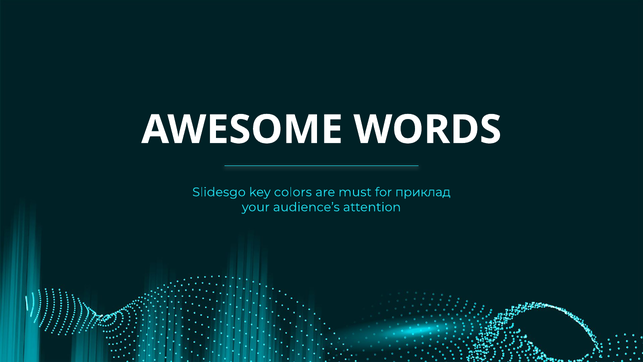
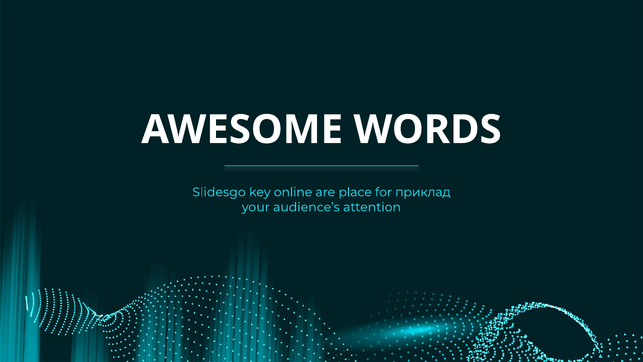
colors: colors -> online (293, 192)
must: must -> place (355, 192)
